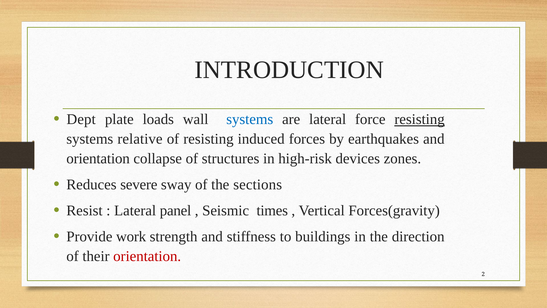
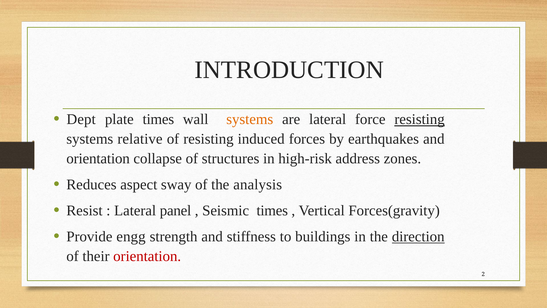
plate loads: loads -> times (158, 119)
systems colour: blue -> orange (250, 119)
devices: devices -> address (358, 158)
severe: severe -> aspect (139, 184)
sections: sections -> analysis (258, 184)
work: work -> engg (131, 236)
direction underline: none -> present (418, 236)
